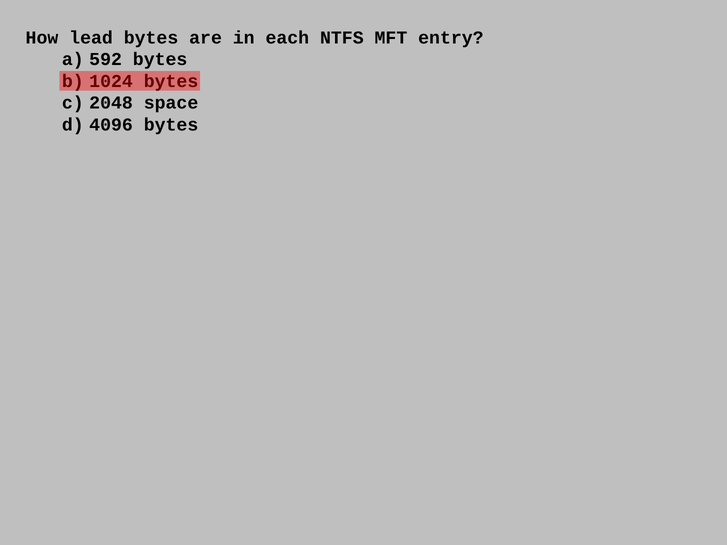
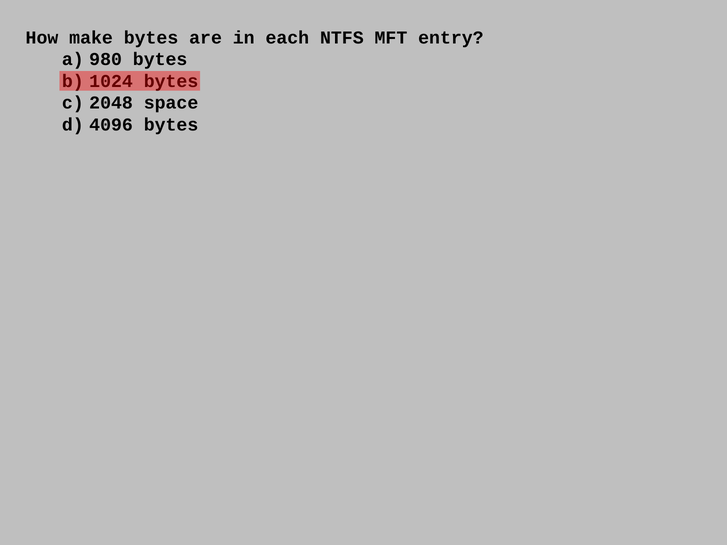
lead: lead -> make (91, 38)
592: 592 -> 980 (106, 59)
